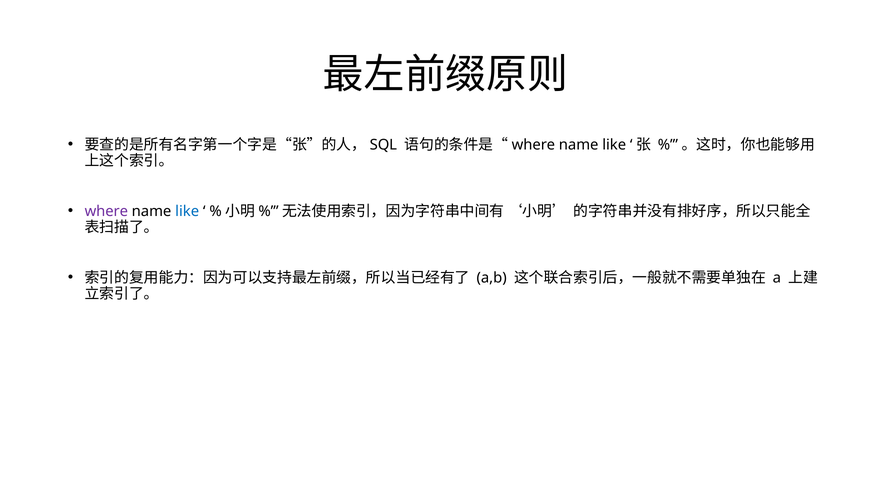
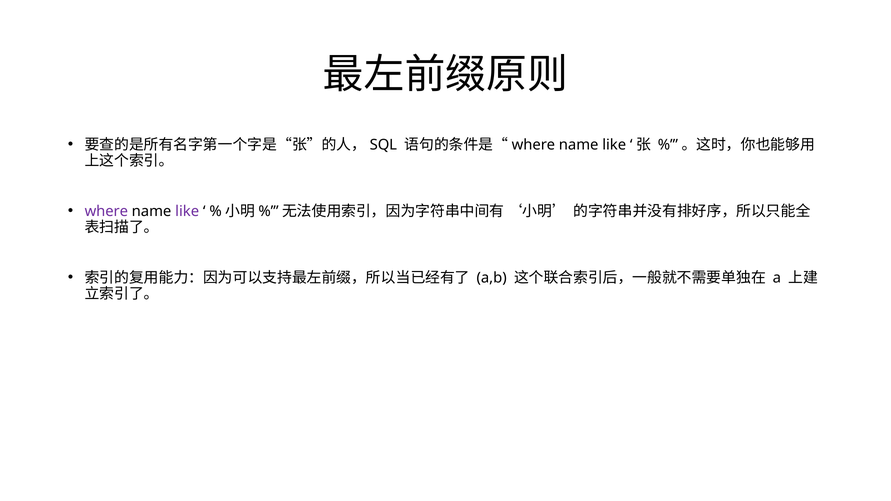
like colour: blue -> purple (187, 211)
